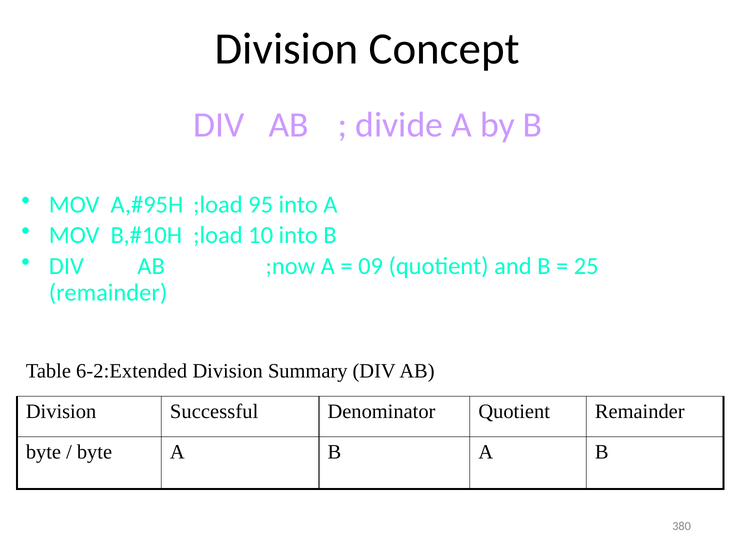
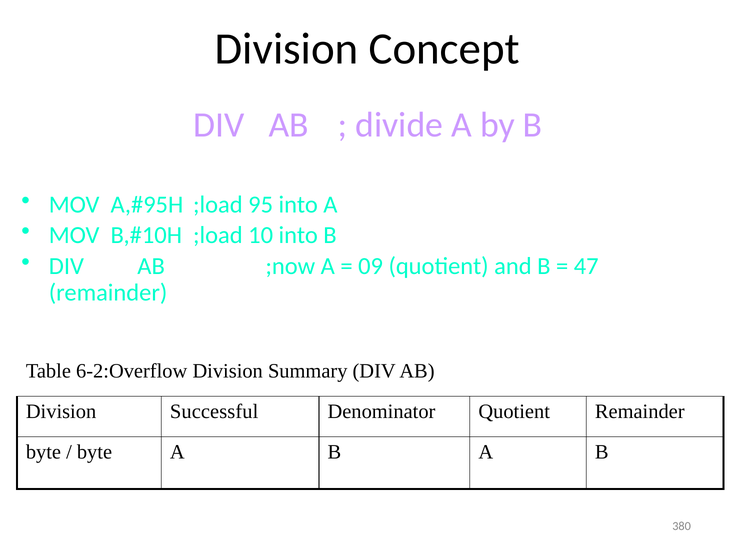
25: 25 -> 47 (586, 266)
6-2:Extended: 6-2:Extended -> 6-2:Overflow (132, 371)
